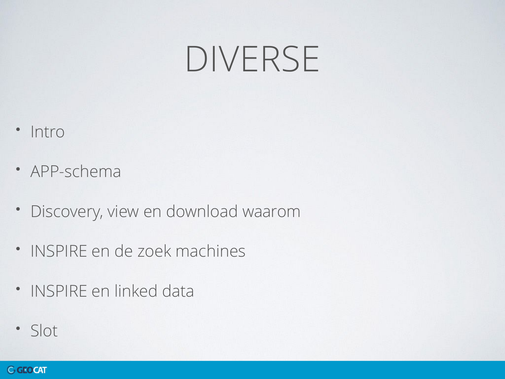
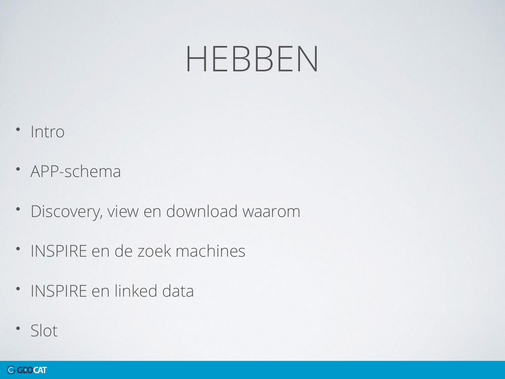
DIVERSE: DIVERSE -> HEBBEN (252, 60)
